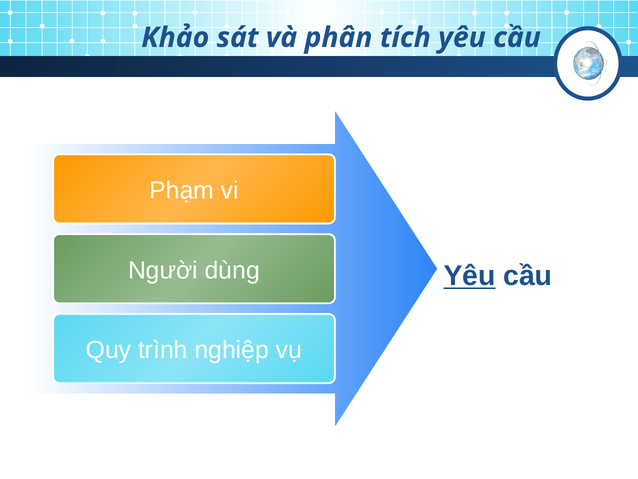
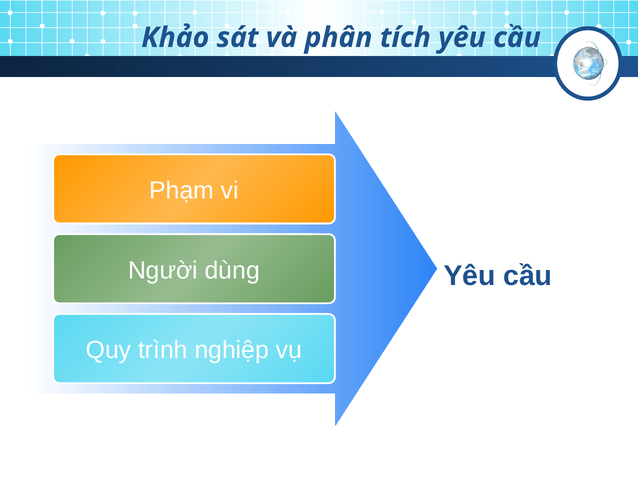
Yêu underline: present -> none (470, 276)
